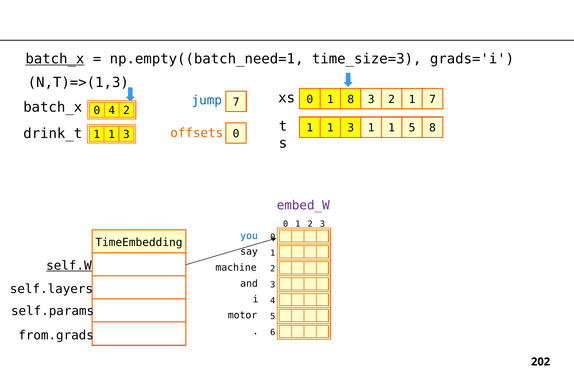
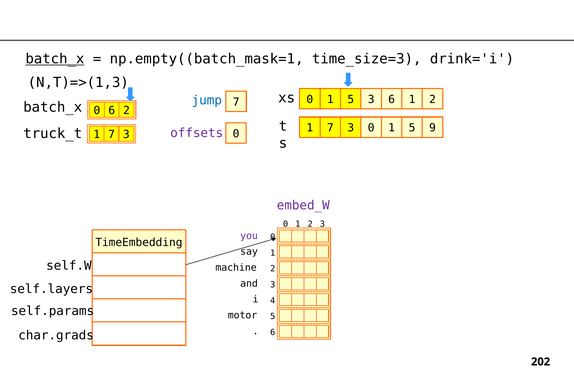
np.empty((batch_need=1: np.empty((batch_need=1 -> np.empty((batch_mask=1 (207, 59)
grads='i: grads='i -> drink='i (472, 59)
8: 8 -> 5 (351, 99)
3 2: 2 -> 6 (392, 99)
7: 7 -> 2 (432, 99)
0 4: 4 -> 6 (112, 111)
1: 1 -> 7 (330, 128)
1: 1 -> 0 (371, 128)
5 8: 8 -> 9 (432, 128)
drink_t: drink_t -> truck_t (53, 134)
offsets colour: orange -> purple (197, 133)
1: 1 -> 7 (112, 135)
you colour: blue -> purple (249, 236)
self.W underline: present -> none (69, 266)
from.grads: from.grads -> char.grads (56, 335)
